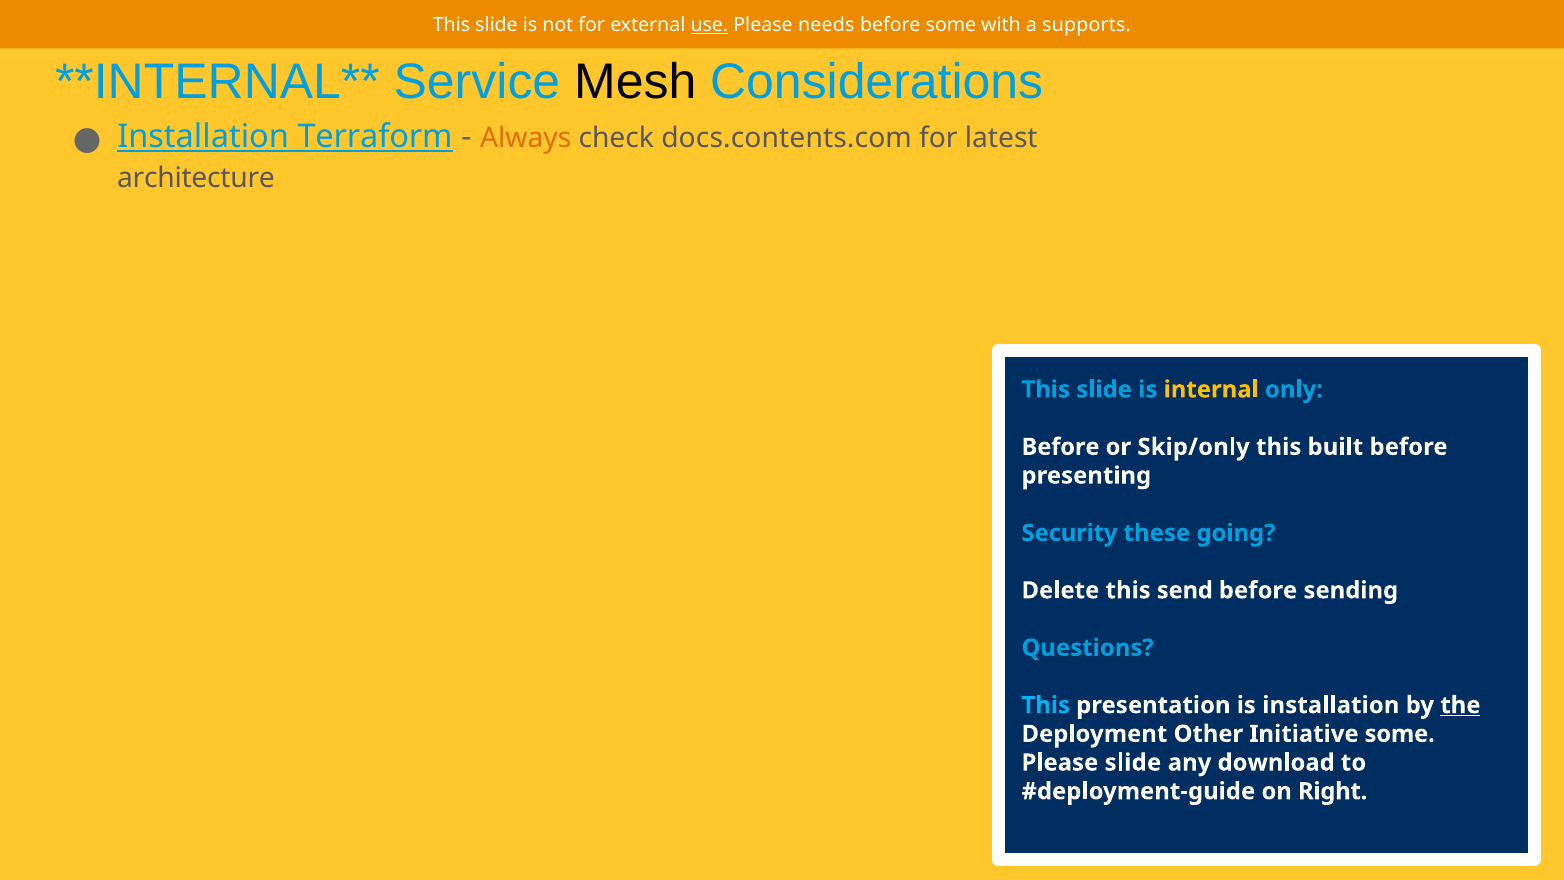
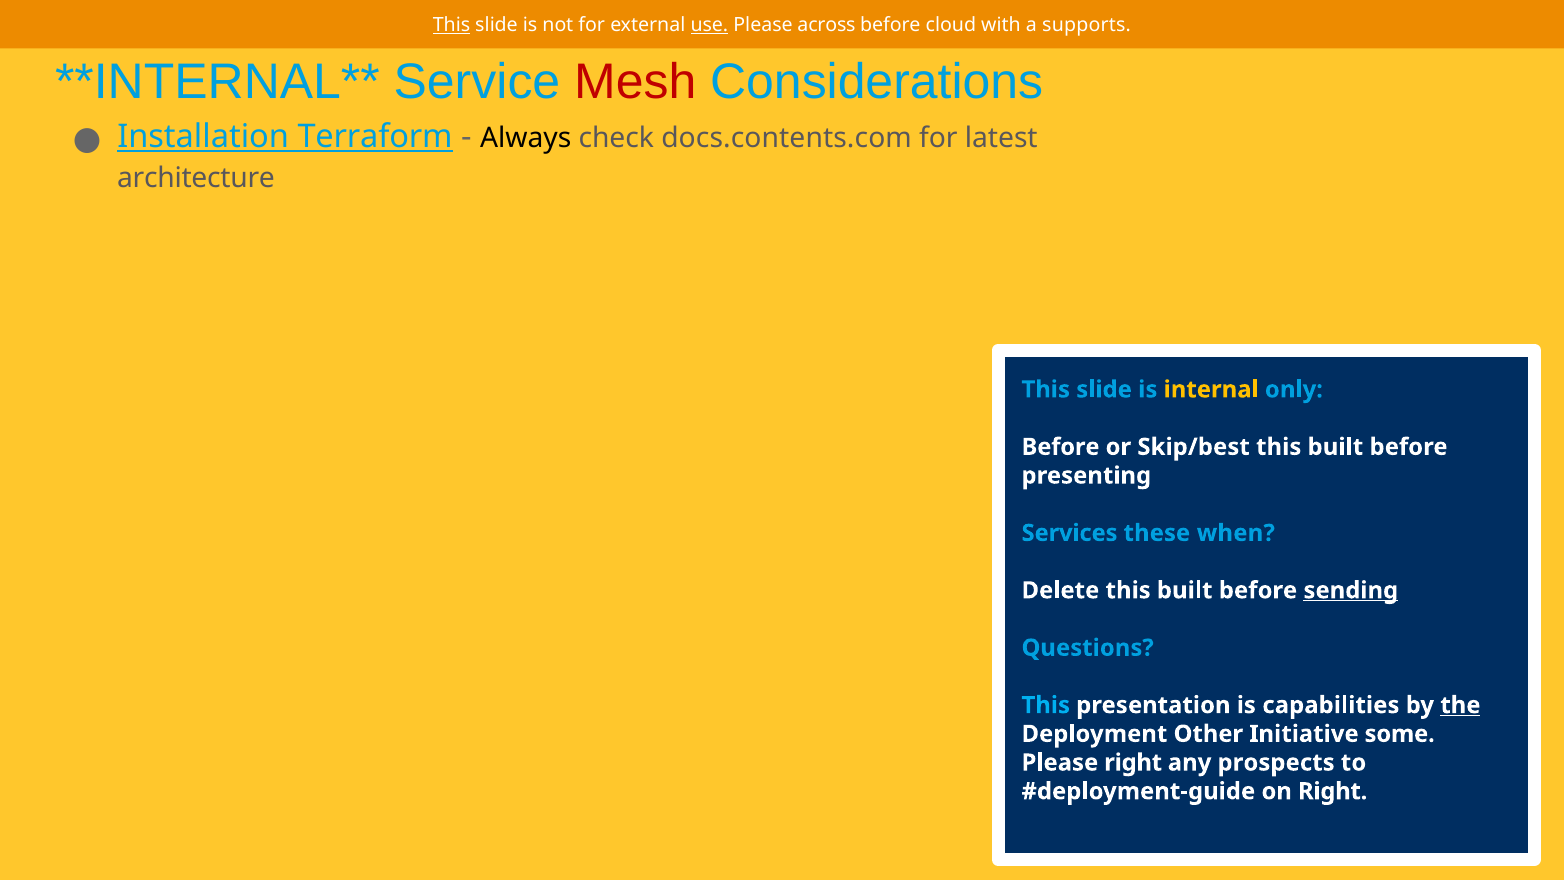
This underline: none -> present (452, 25)
needs: needs -> across (827, 25)
before some: some -> cloud (951, 25)
Mesh colour: black -> red (635, 82)
Always colour: orange -> black (526, 138)
Skip/only: Skip/only -> Skip/best (1194, 447)
Security: Security -> Services (1070, 533)
going: going -> when (1236, 533)
Delete this send: send -> built (1185, 590)
sending underline: none -> present (1351, 590)
is installation: installation -> capabilities (1331, 705)
Please slide: slide -> right (1133, 762)
download: download -> prospects (1276, 762)
